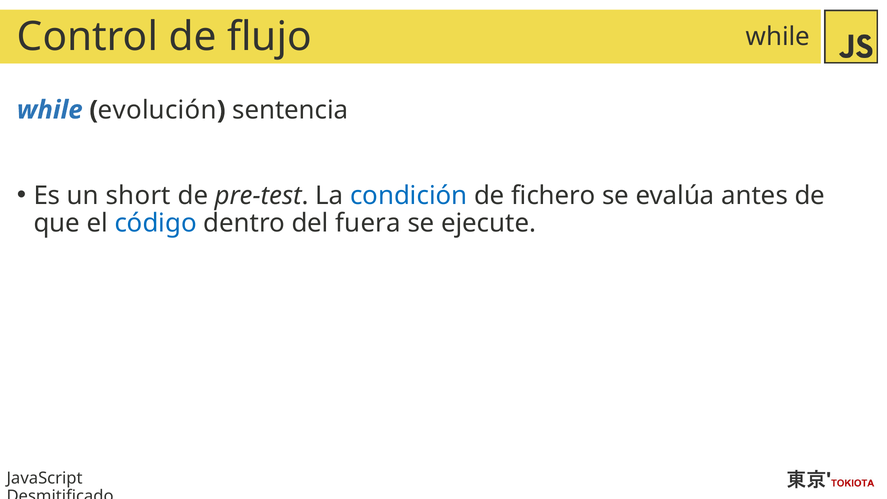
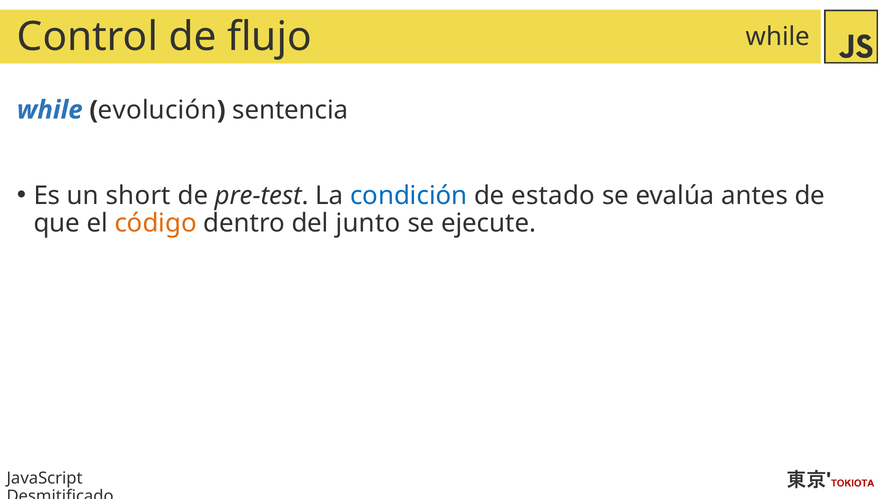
fichero: fichero -> estado (553, 195)
código colour: blue -> orange (156, 223)
fuera: fuera -> junto (368, 223)
